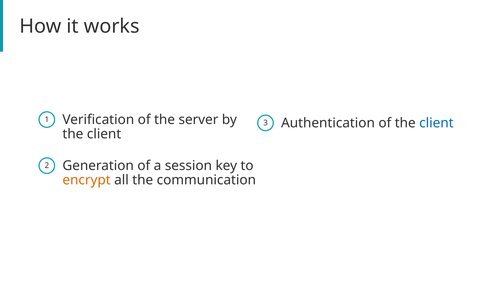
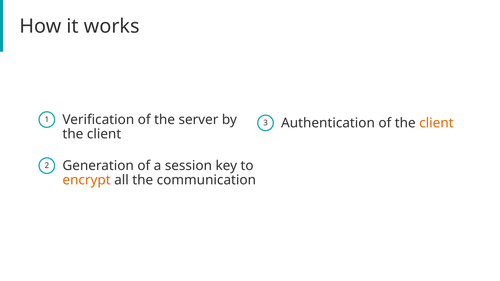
client colour: blue -> orange (436, 123)
